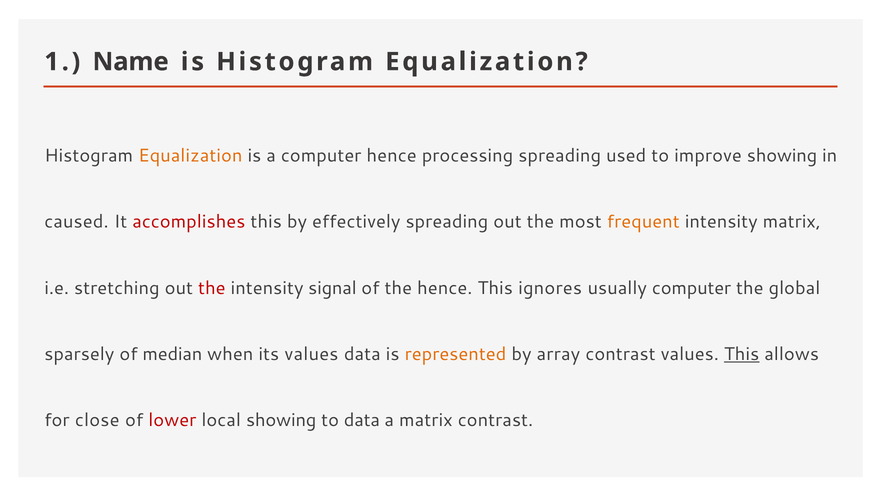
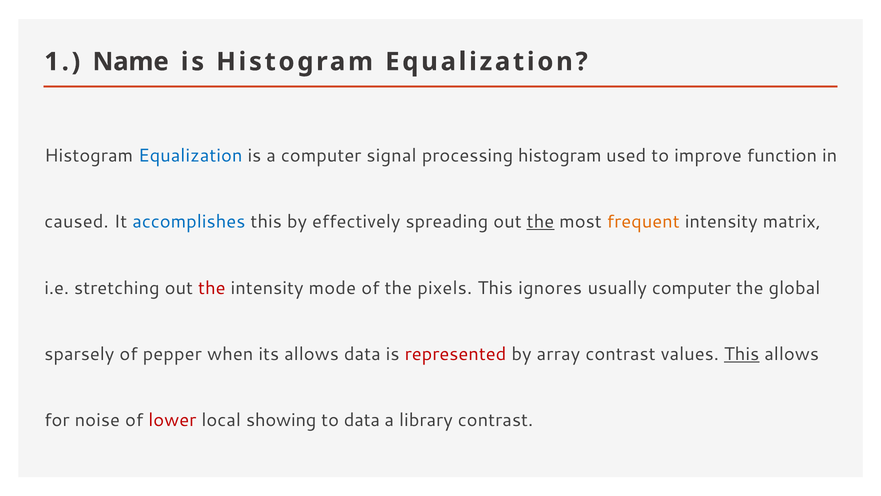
Equalization colour: orange -> blue (190, 155)
computer hence: hence -> signal (392, 155)
processing spreading: spreading -> histogram (560, 155)
improve showing: showing -> function (782, 155)
accomplishes colour: red -> blue (189, 222)
the underline: none -> present (540, 222)
signal: signal -> mode (332, 288)
the hence: hence -> pixels (445, 288)
median: median -> pepper (172, 354)
its values: values -> allows (312, 354)
represented colour: orange -> red (456, 354)
close: close -> noise (97, 420)
a matrix: matrix -> library (426, 420)
